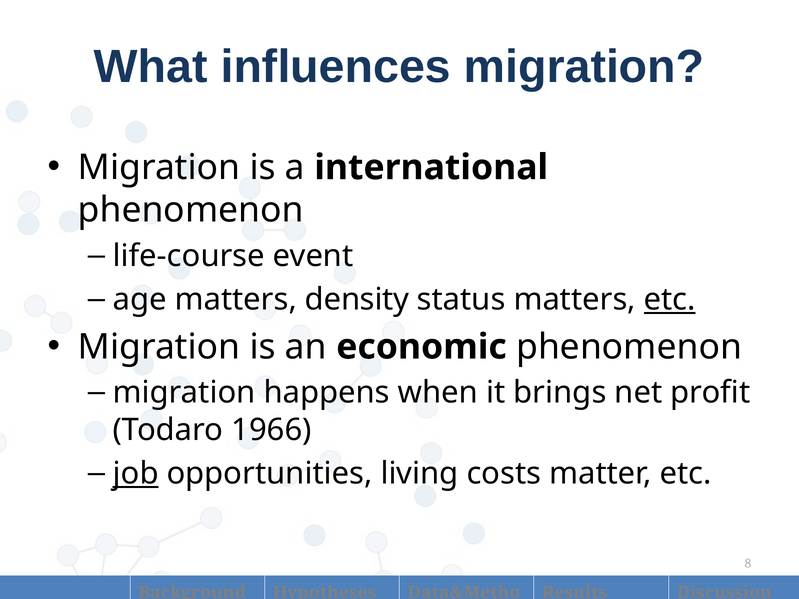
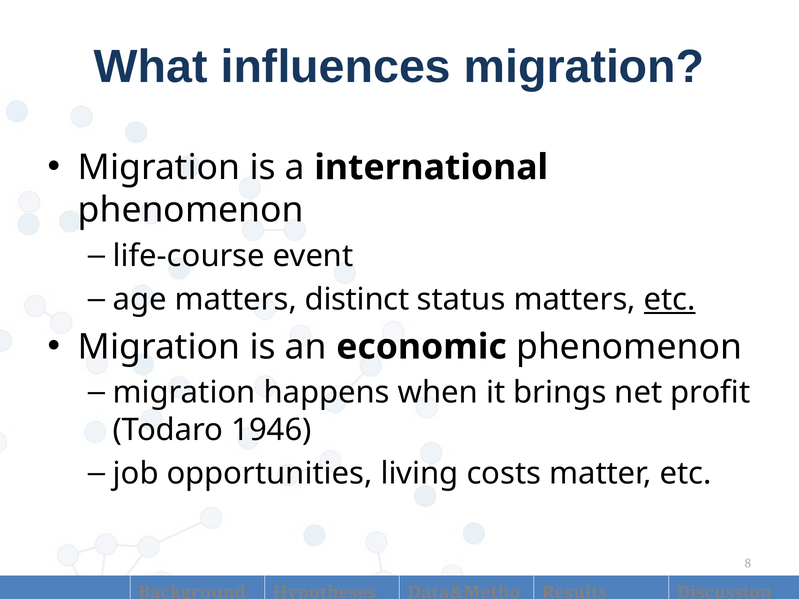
density: density -> distinct (357, 300)
1966: 1966 -> 1946 (271, 430)
job underline: present -> none (136, 474)
